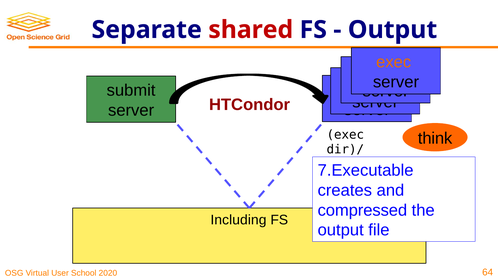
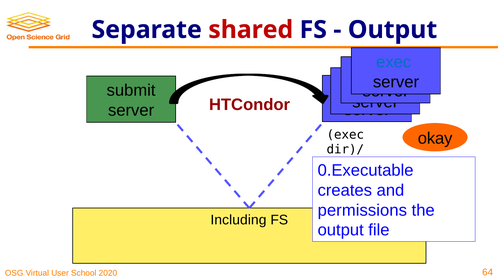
exec colour: orange -> blue (394, 62)
think: think -> okay (435, 138)
7.Executable: 7.Executable -> 0.Executable (366, 170)
compressed: compressed -> permissions (362, 210)
